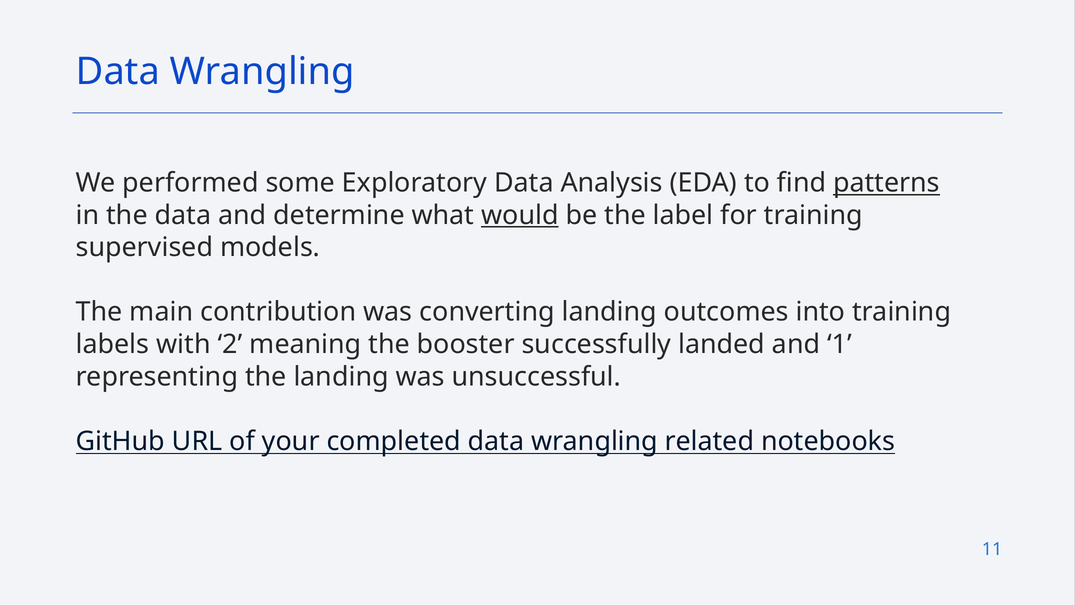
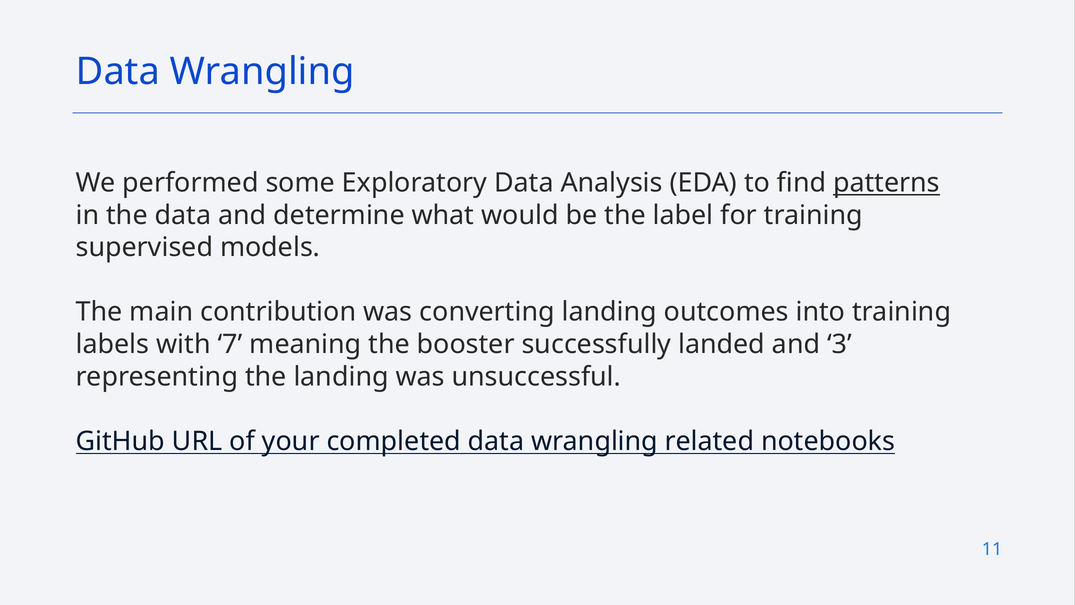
would underline: present -> none (520, 215)
2: 2 -> 7 (230, 344)
1: 1 -> 3 (840, 344)
